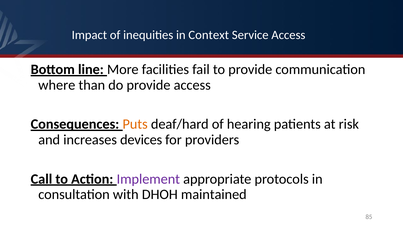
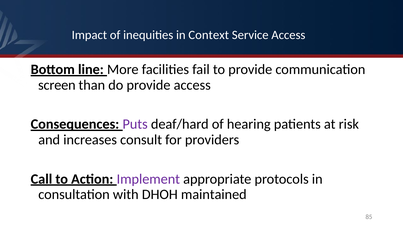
where: where -> screen (57, 85)
Puts colour: orange -> purple (135, 124)
devices: devices -> consult (141, 140)
